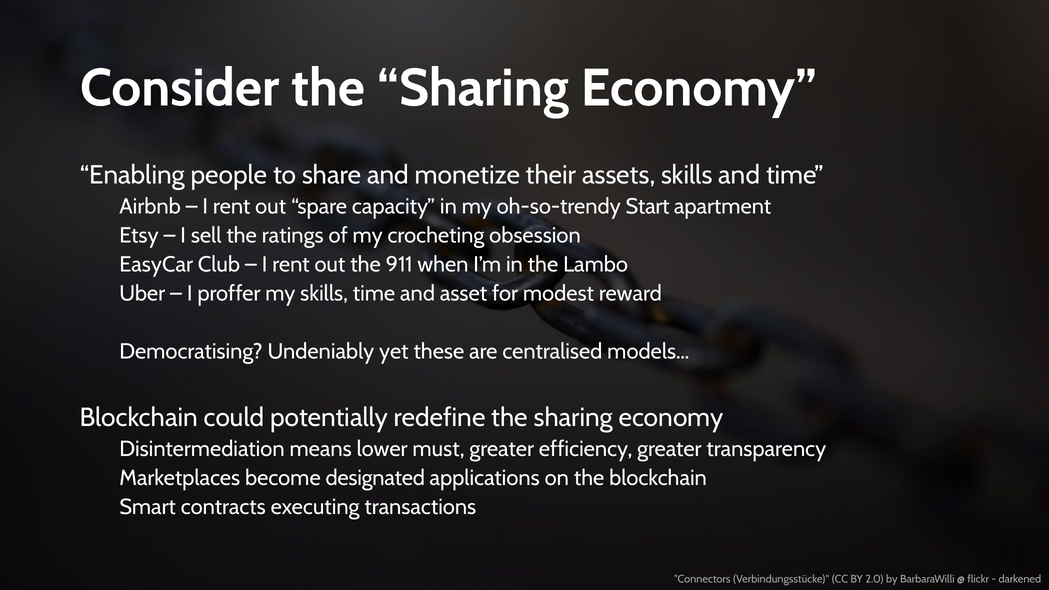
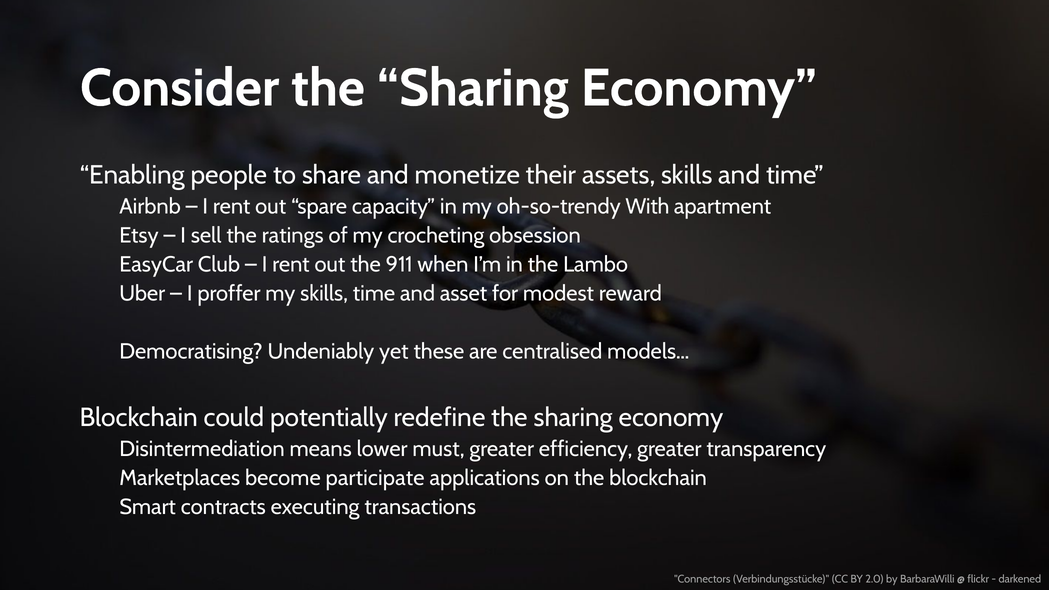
Start: Start -> With (647, 206)
designated: designated -> participate (375, 478)
